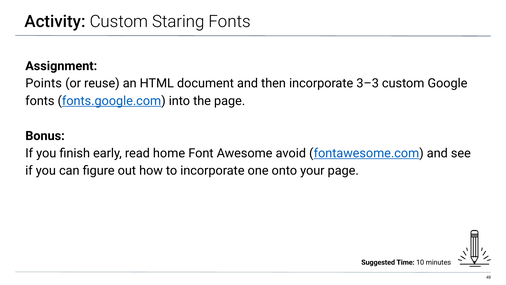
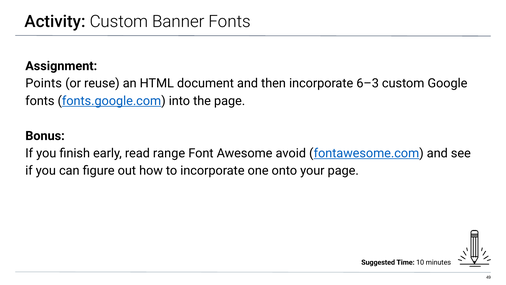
Staring: Staring -> Banner (178, 21)
3–3: 3–3 -> 6–3 (368, 83)
home: home -> range (169, 153)
